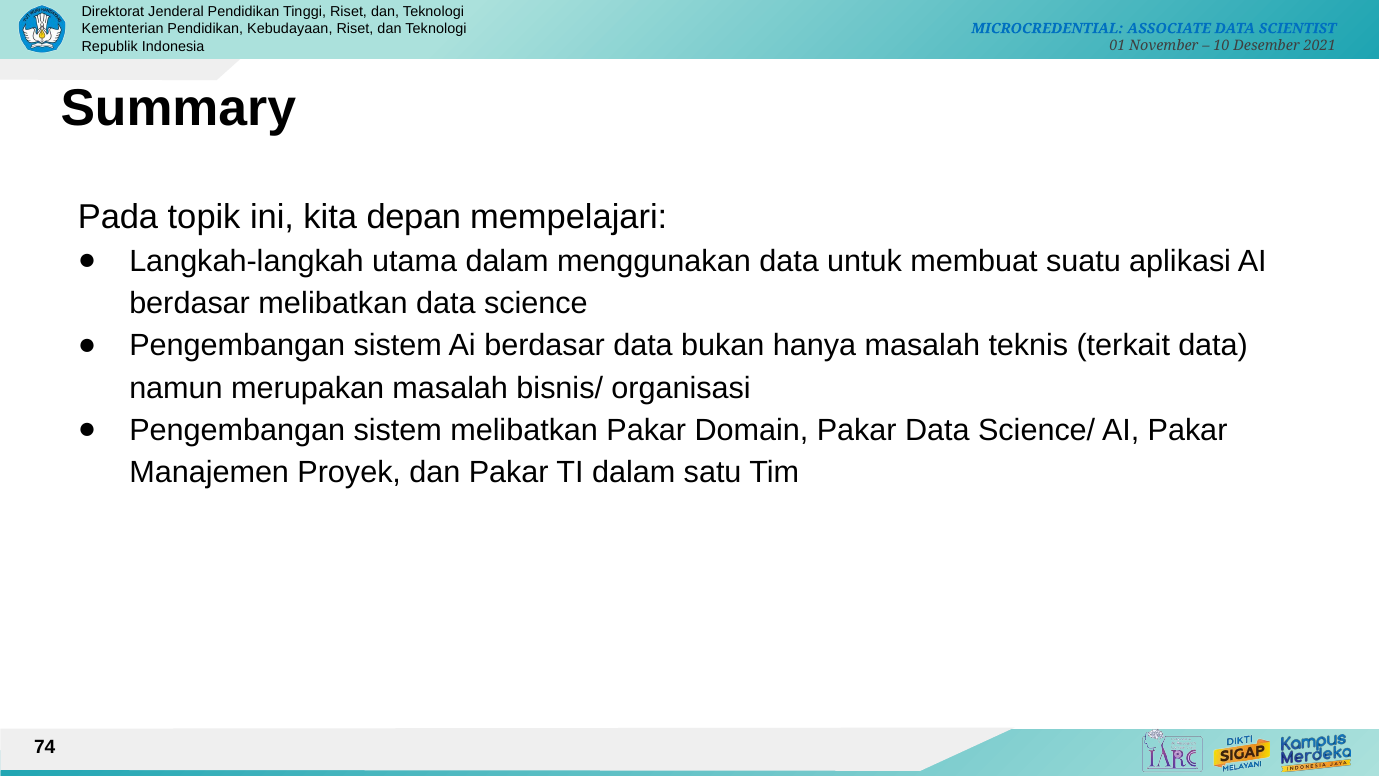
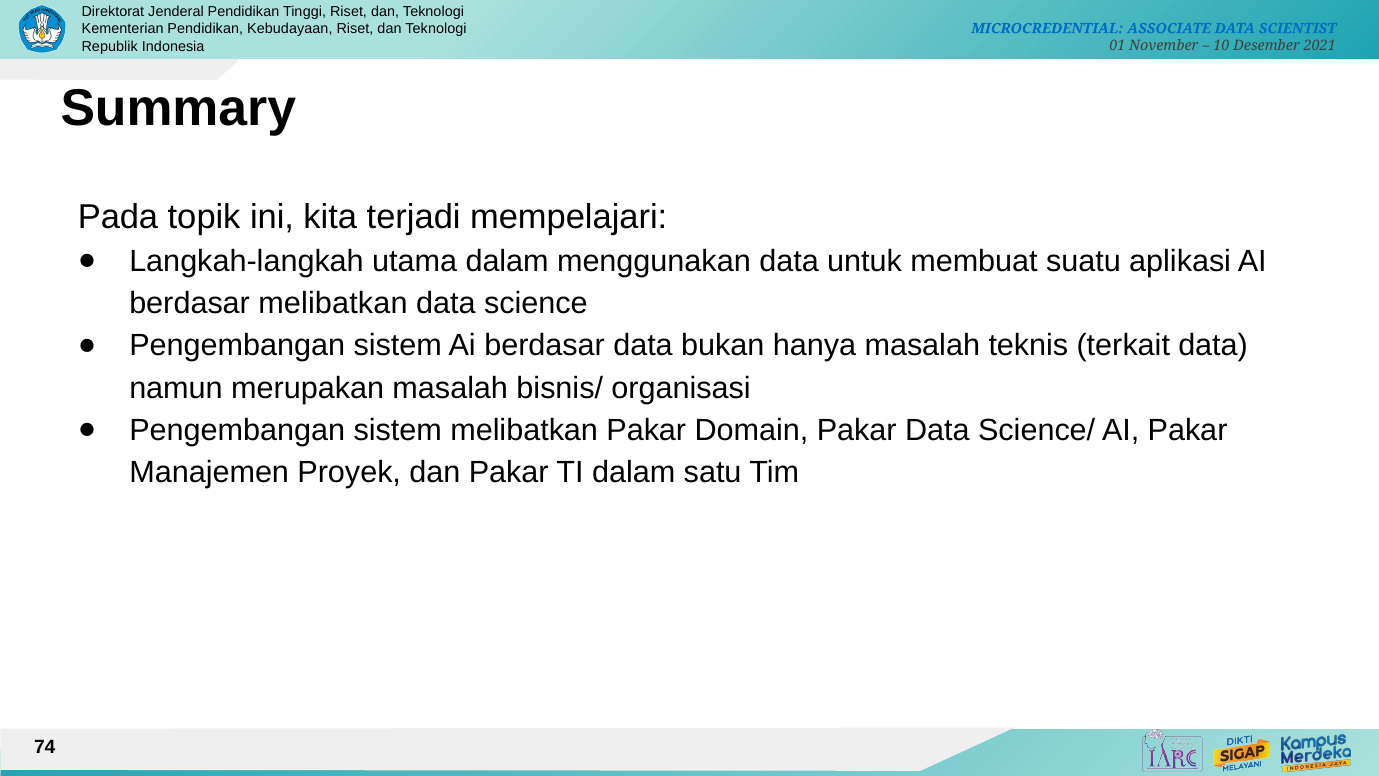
depan: depan -> terjadi (414, 217)
